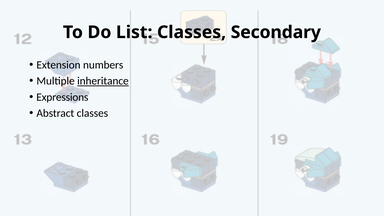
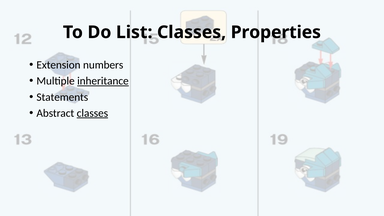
Secondary: Secondary -> Properties (276, 32)
Expressions: Expressions -> Statements (62, 97)
classes underline: none -> present (92, 113)
